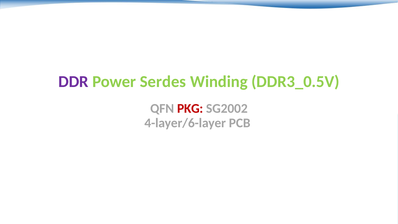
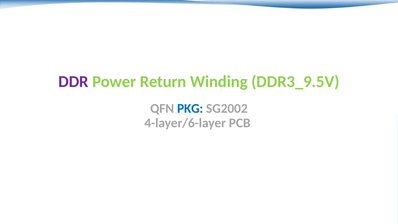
Serdes: Serdes -> Return (163, 82)
DDR3_0.5V: DDR3_0.5V -> DDR3_9.5V (295, 82)
PKG colour: red -> blue (190, 109)
